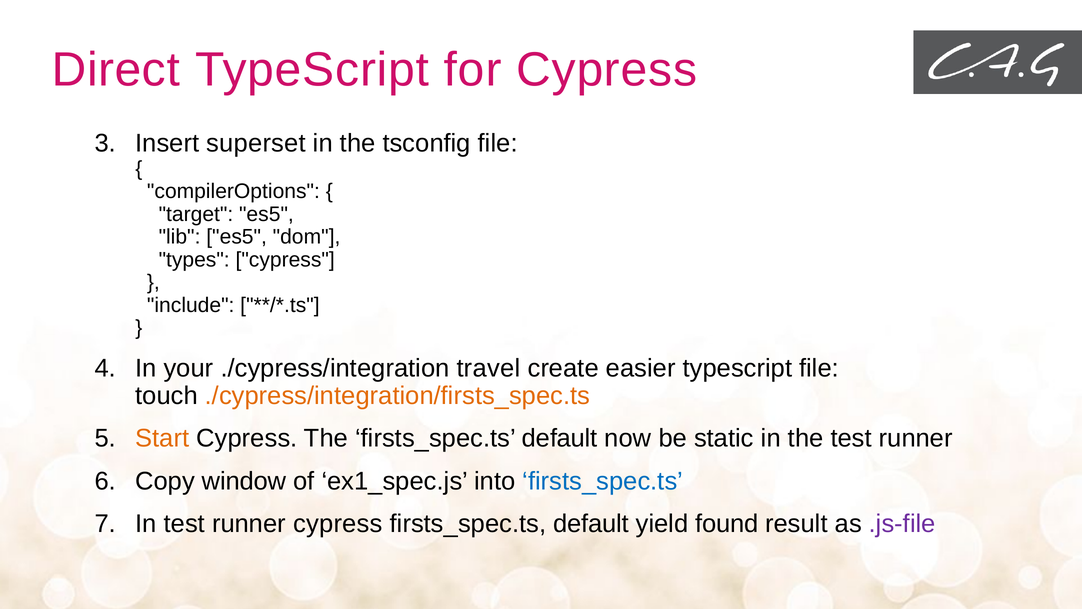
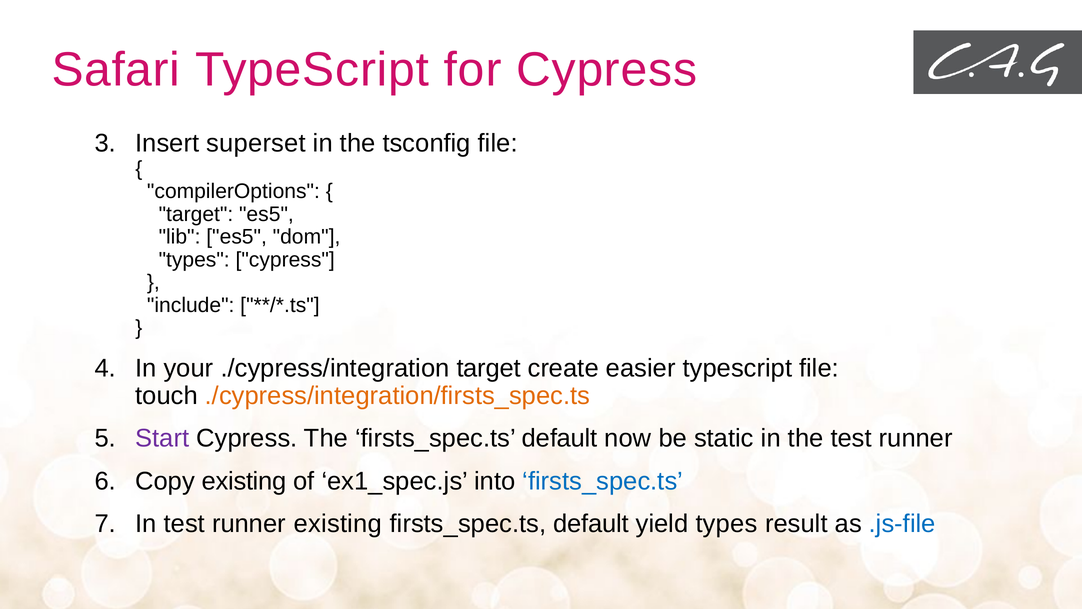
Direct: Direct -> Safari (116, 70)
./cypress/integration travel: travel -> target (489, 368)
Start colour: orange -> purple (162, 438)
Copy window: window -> existing (244, 481)
runner cypress: cypress -> existing (338, 523)
yield found: found -> types (727, 523)
.js-file colour: purple -> blue (902, 523)
